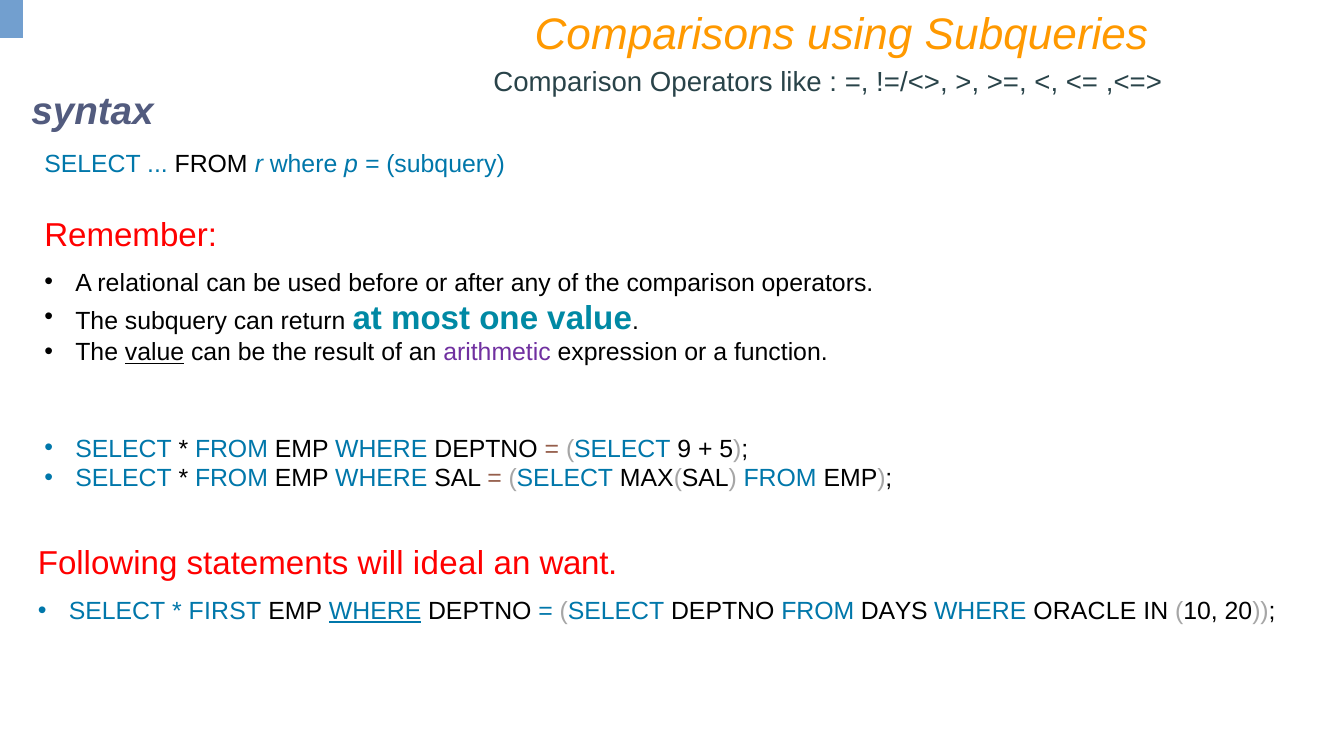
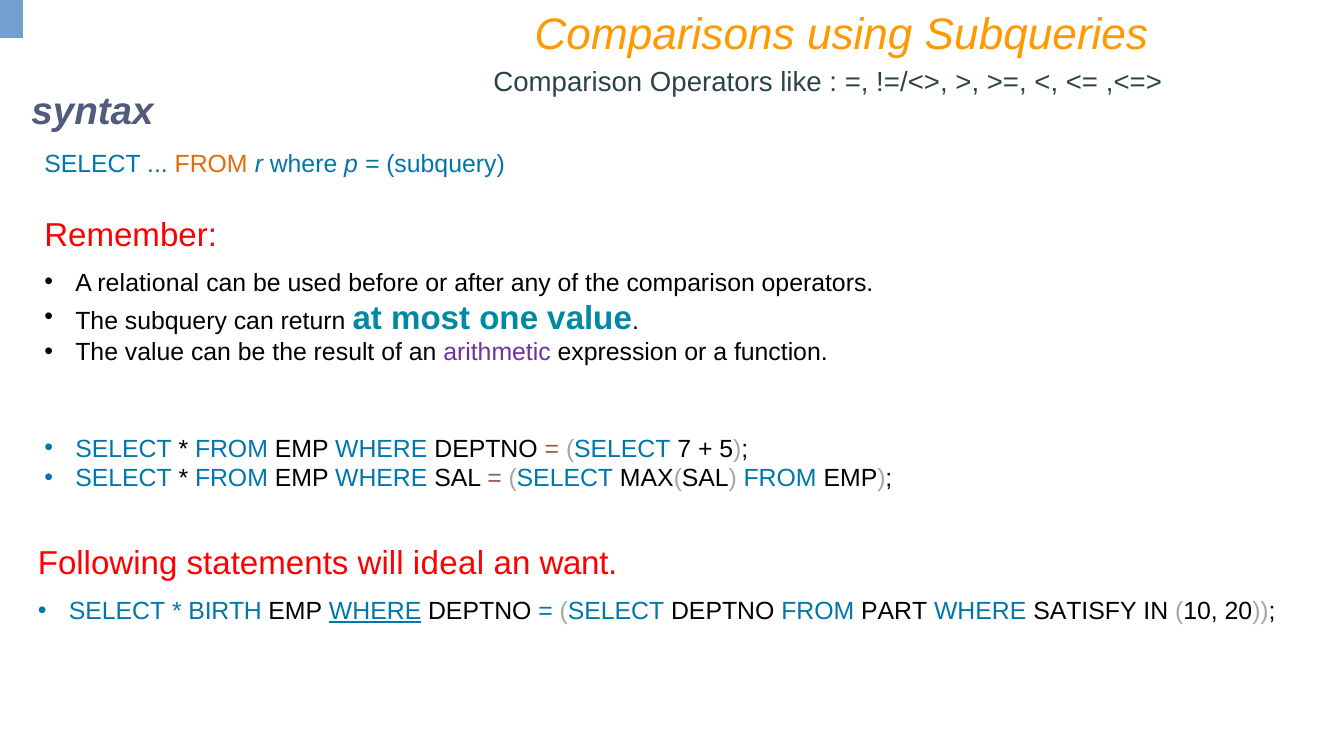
FROM colour: black -> orange (211, 164)
value underline: present -> none (155, 353)
9: 9 -> 7 (684, 449)
FIRST: FIRST -> BIRTH (225, 611)
DAYS: DAYS -> PART (894, 611)
ORACLE: ORACLE -> SATISFY (1085, 611)
